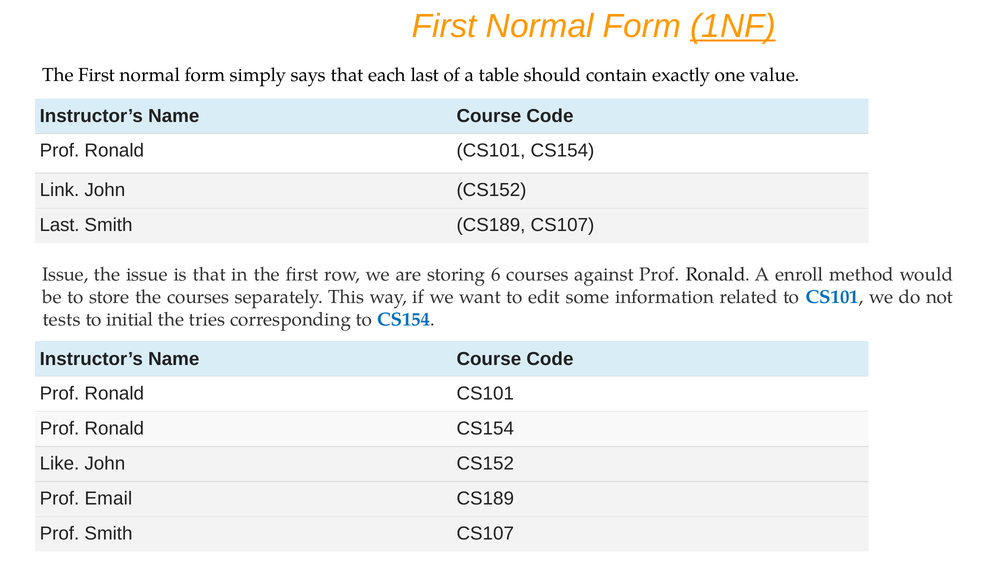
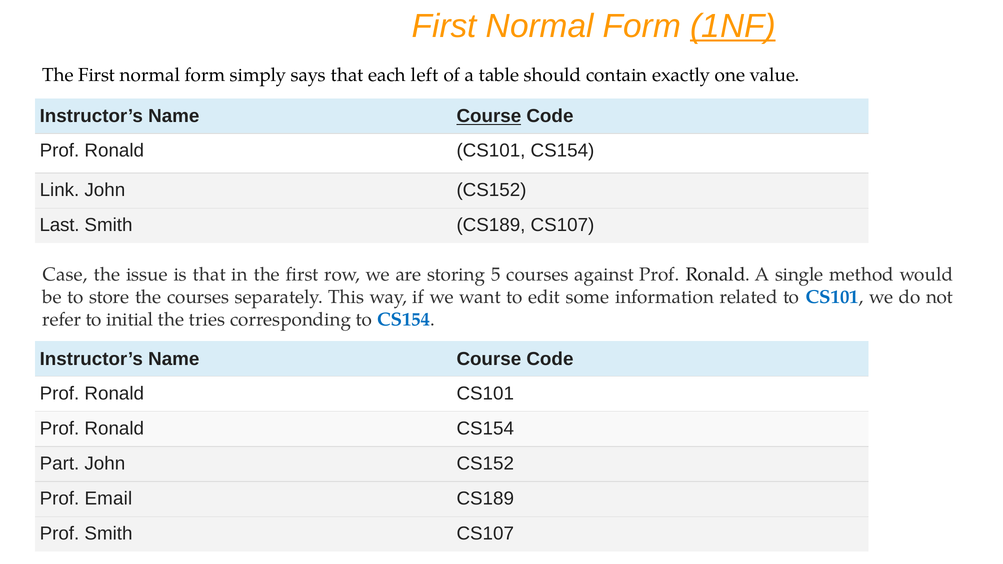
each last: last -> left (425, 75)
Course underline: none -> present (489, 116)
Issue: Issue -> Case (65, 275)
6: 6 -> 5 (496, 275)
enroll: enroll -> single (799, 275)
tests: tests -> refer (62, 320)
Like: Like -> Part (59, 464)
